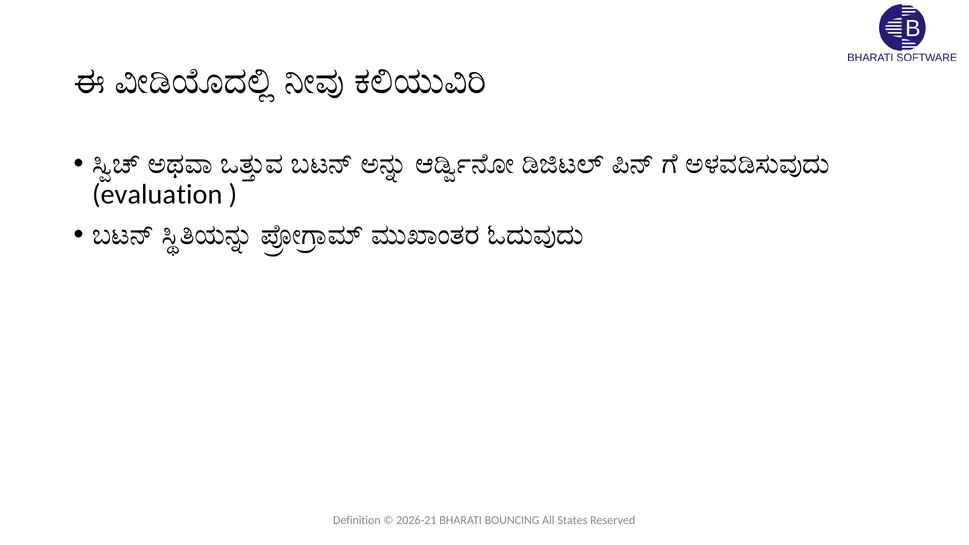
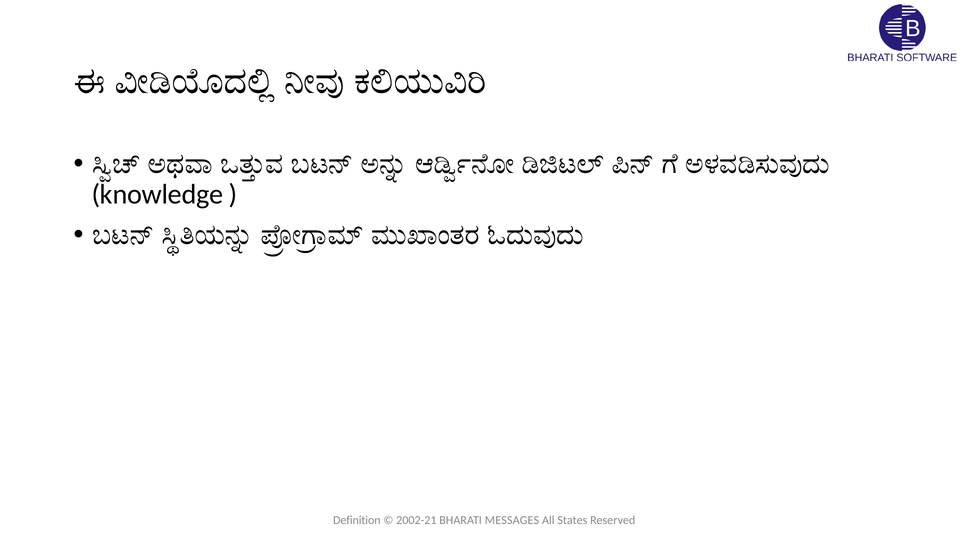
evaluation: evaluation -> knowledge (157, 194)
2026-21: 2026-21 -> 2002-21 (416, 520)
BOUNCING: BOUNCING -> MESSAGES (512, 520)
